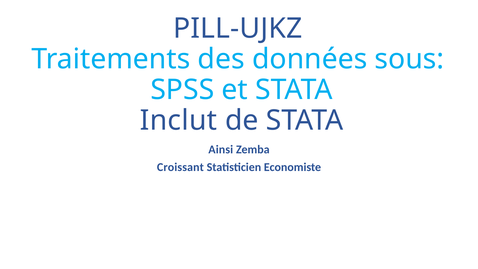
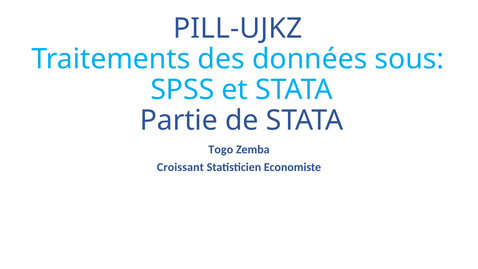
Inclut: Inclut -> Partie (179, 120)
Ainsi: Ainsi -> Togo (221, 149)
